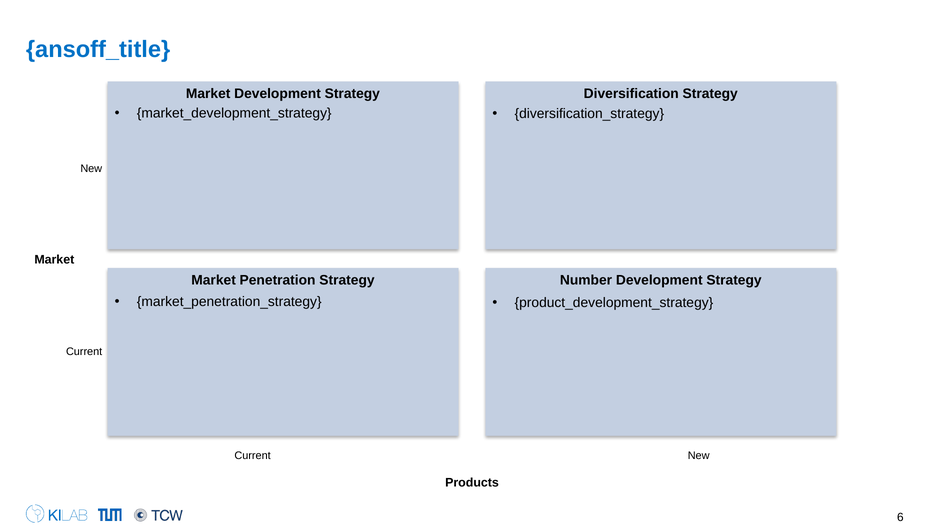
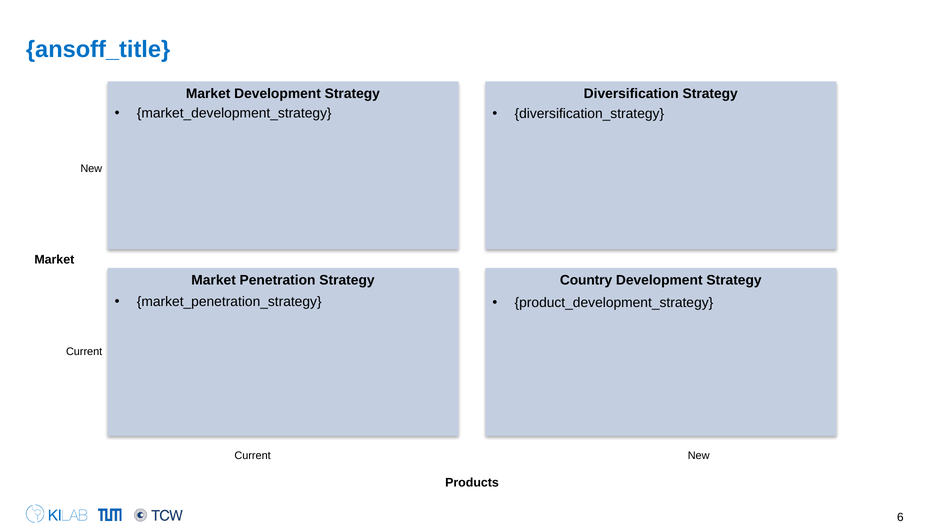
Number: Number -> Country (586, 280)
